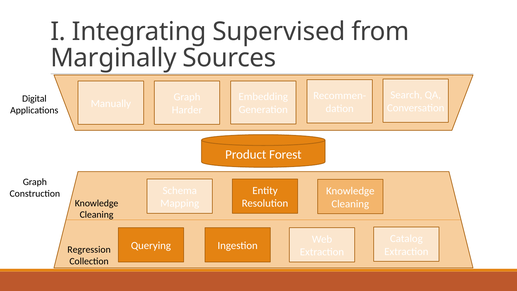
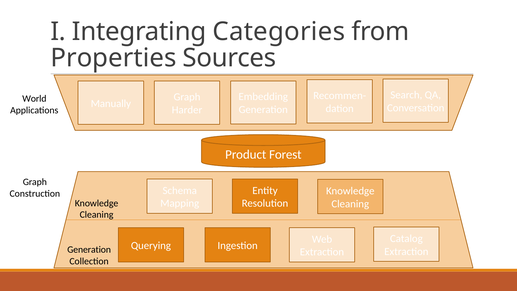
Supervised: Supervised -> Categories (279, 32)
Marginally: Marginally -> Properties (113, 58)
Digital: Digital -> World (34, 99)
Regression: Regression -> Generation (89, 249)
